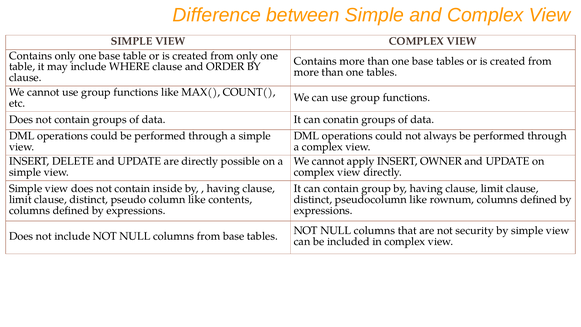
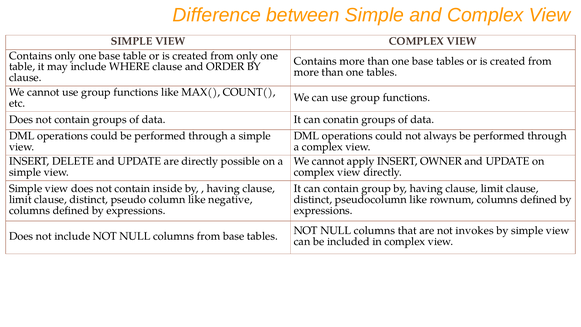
contents: contents -> negative (230, 200)
security: security -> invokes (475, 231)
